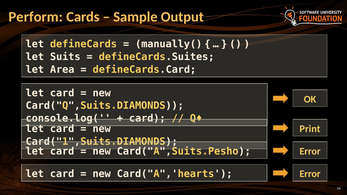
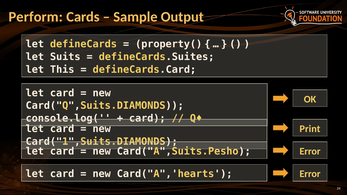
manually(: manually( -> property( (169, 44)
Area: Area -> This (62, 70)
